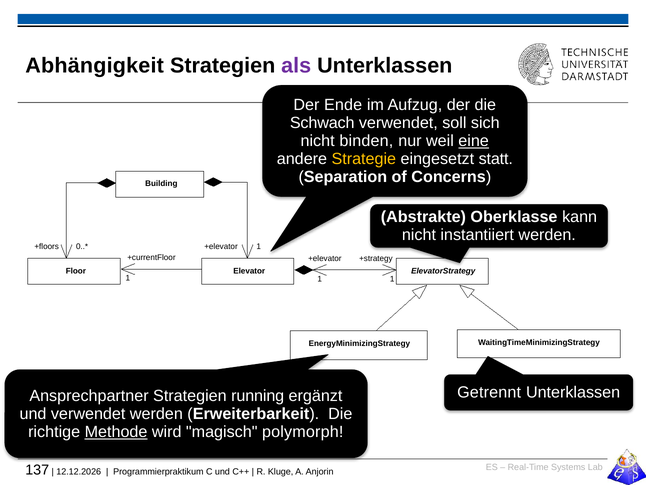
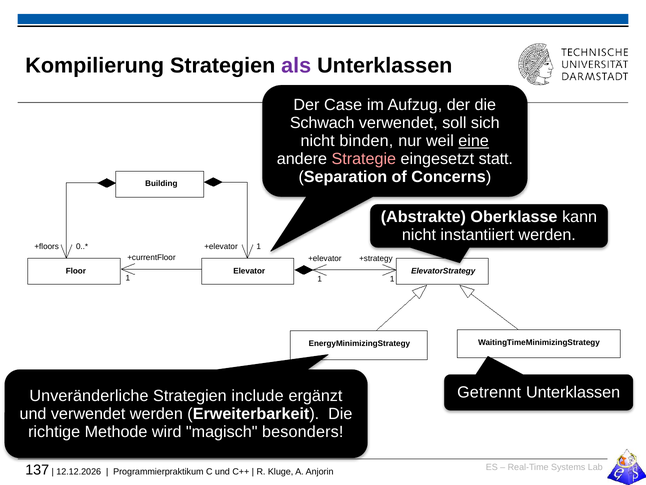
Abhängigkeit: Abhängigkeit -> Kompilierung (95, 66)
Ende: Ende -> Case (343, 105)
Strategie colour: yellow -> pink (364, 159)
Ansprechpartner: Ansprechpartner -> Unveränderliche (89, 395)
running: running -> include (258, 395)
Methode underline: present -> none (116, 431)
polymorph: polymorph -> besonders (303, 431)
